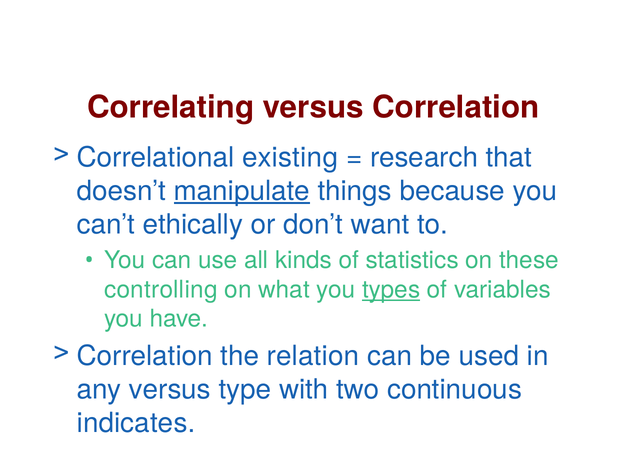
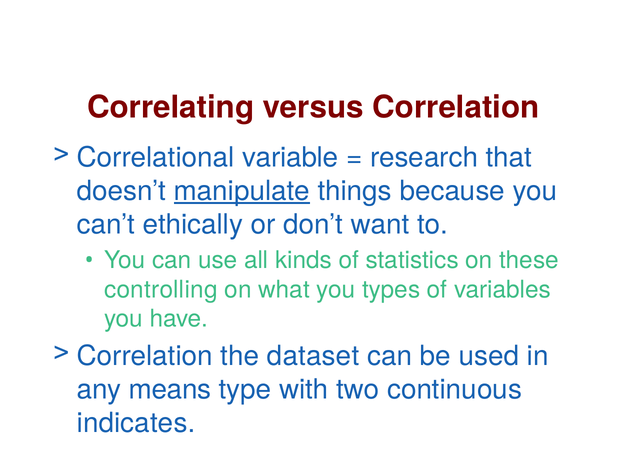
existing: existing -> variable (290, 158)
types underline: present -> none (391, 290)
relation: relation -> dataset (313, 356)
any versus: versus -> means (170, 390)
